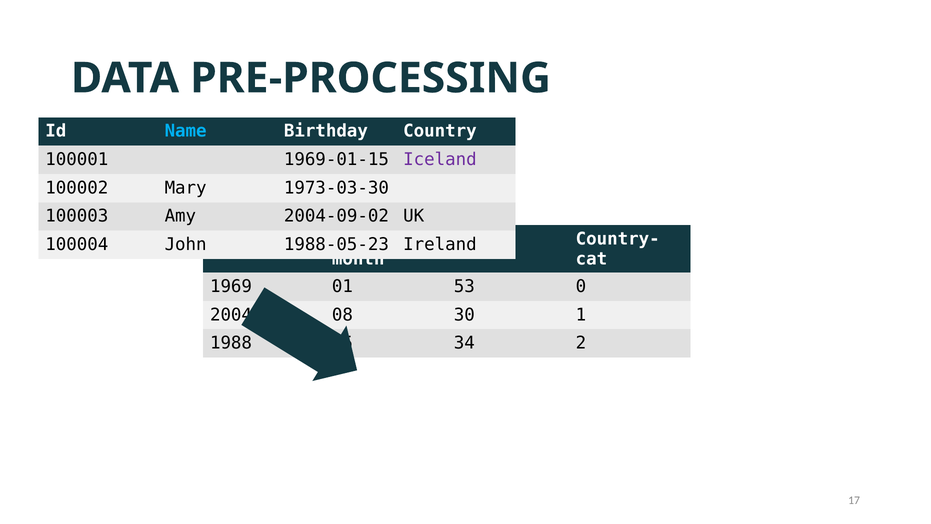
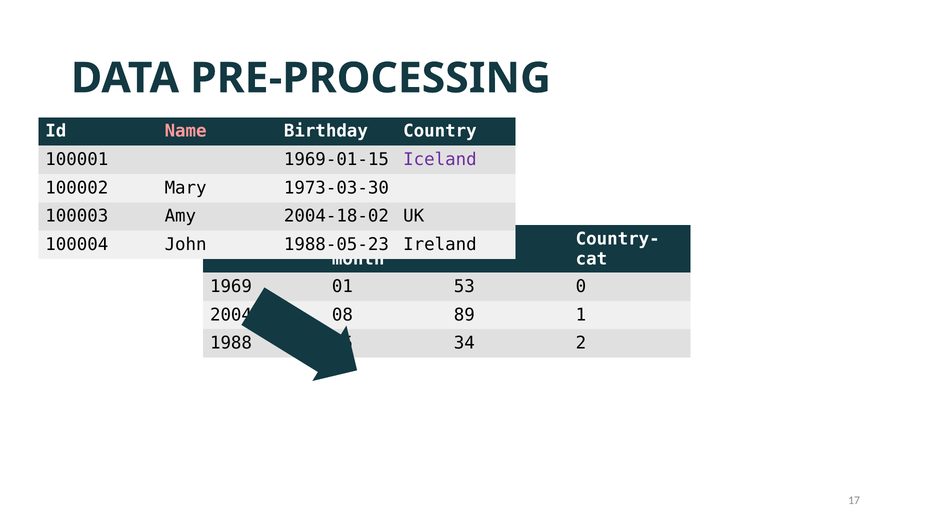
Name colour: light blue -> pink (186, 131)
2004-09-02: 2004-09-02 -> 2004-18-02 (336, 216)
30: 30 -> 89 (464, 315)
